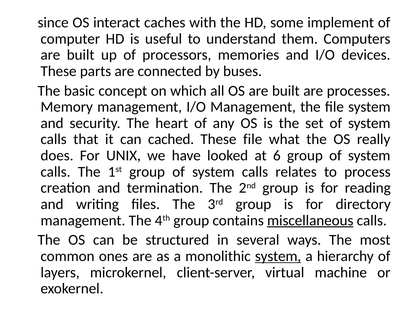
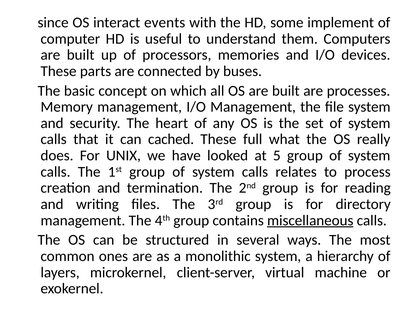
caches: caches -> events (165, 23)
These file: file -> full (253, 139)
6: 6 -> 5 (277, 156)
system underline: present -> none (278, 256)
